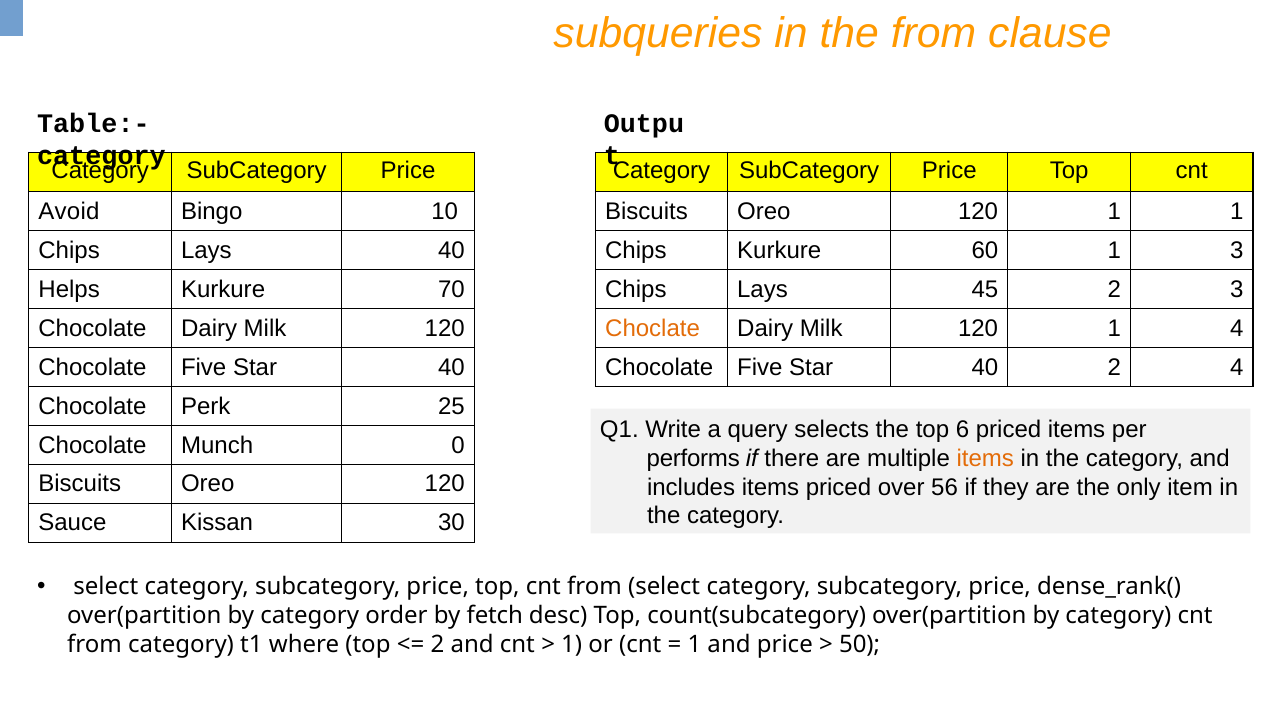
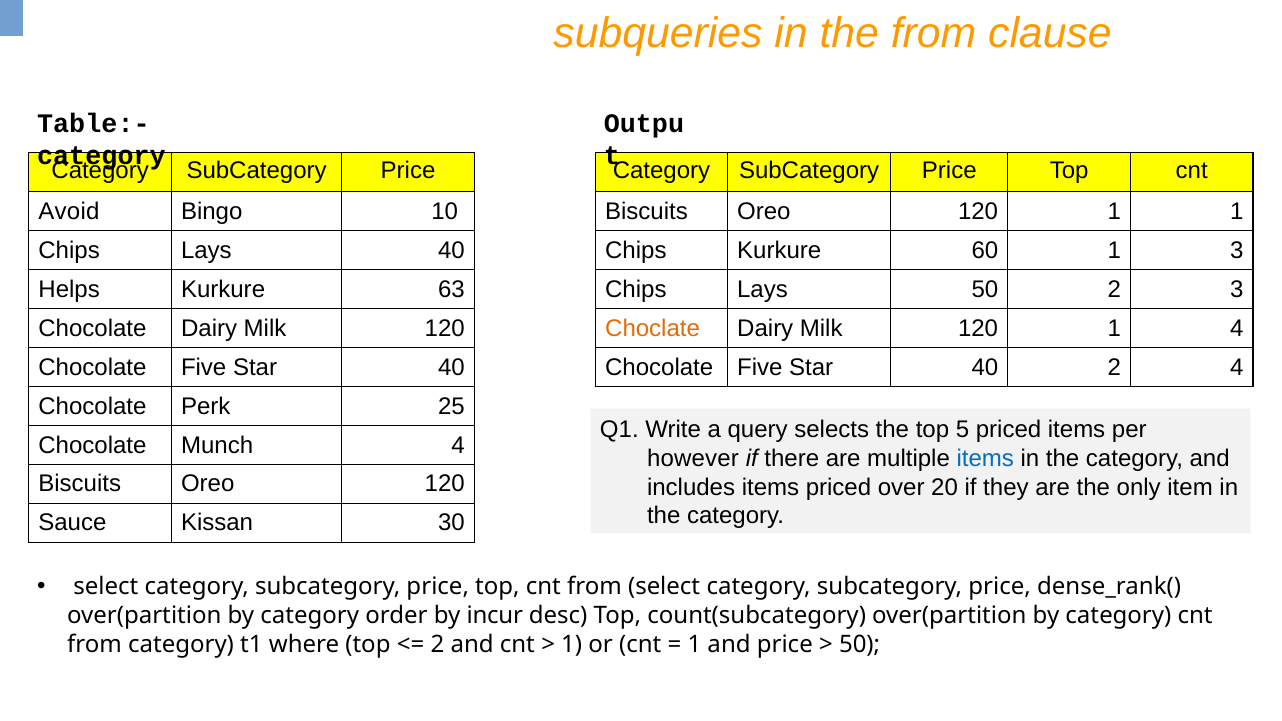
70: 70 -> 63 (452, 289)
Lays 45: 45 -> 50 (985, 289)
6: 6 -> 5 (962, 429)
Munch 0: 0 -> 4 (458, 445)
performs: performs -> however (693, 458)
items colour: orange -> blue (985, 458)
56: 56 -> 20 (945, 487)
fetch: fetch -> incur (495, 616)
